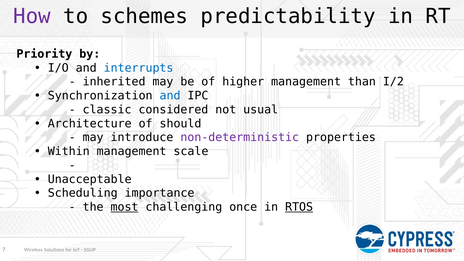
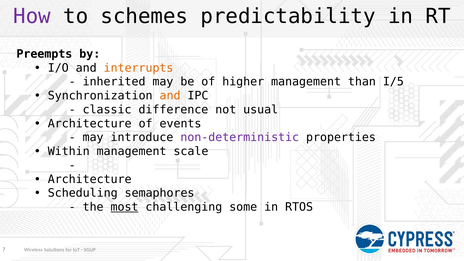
Priority: Priority -> Preempts (44, 54)
interrupts colour: blue -> orange (139, 68)
I/2: I/2 -> I/5 (393, 82)
and colour: blue -> orange (170, 96)
considered: considered -> difference (173, 110)
should: should -> events (181, 124)
Unacceptable: Unacceptable -> Architecture (90, 179)
importance: importance -> semaphores (160, 193)
once: once -> some (243, 207)
RTOS underline: present -> none (299, 207)
